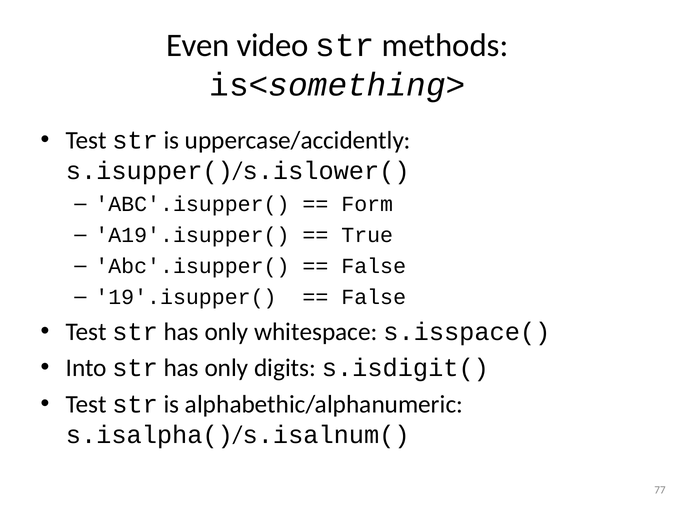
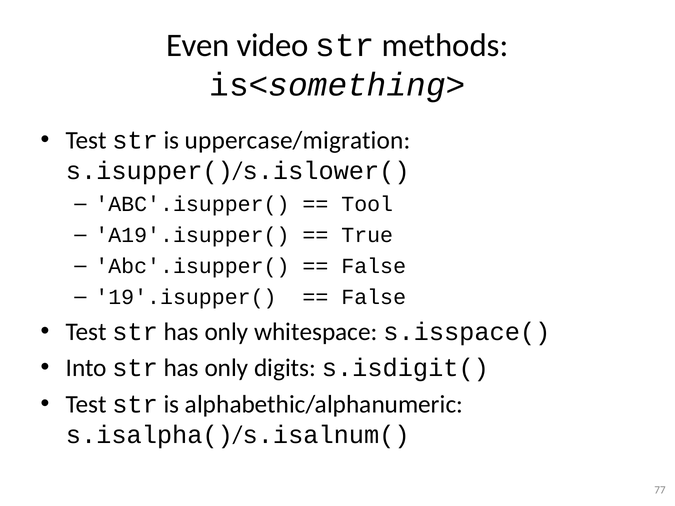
uppercase/accidently: uppercase/accidently -> uppercase/migration (298, 141)
Form: Form -> Tool (367, 204)
